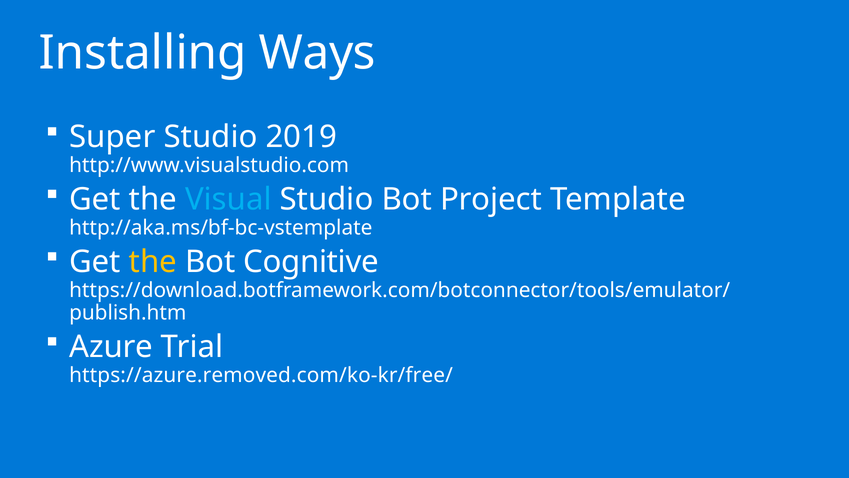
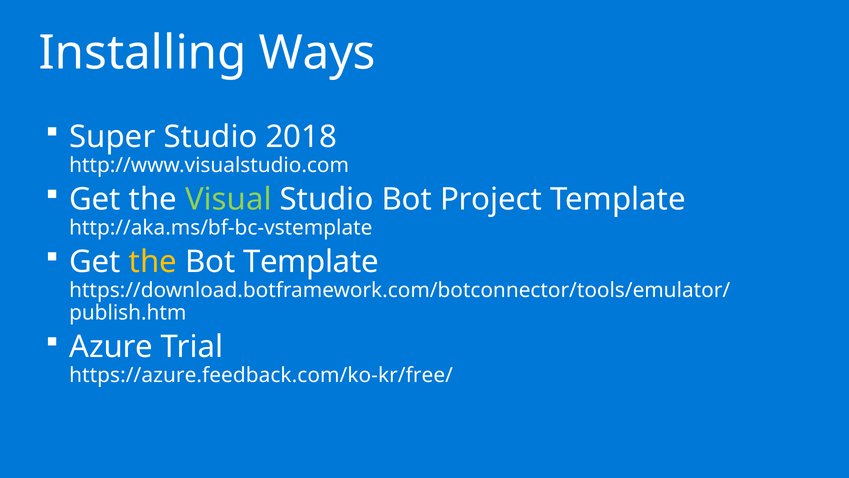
2019: 2019 -> 2018 (301, 137)
Visual colour: light blue -> light green (228, 199)
Bot Cognitive: Cognitive -> Template (311, 262)
https://azure.removed.com/ko-kr/free/: https://azure.removed.com/ko-kr/free/ -> https://azure.feedback.com/ko-kr/free/ (261, 375)
